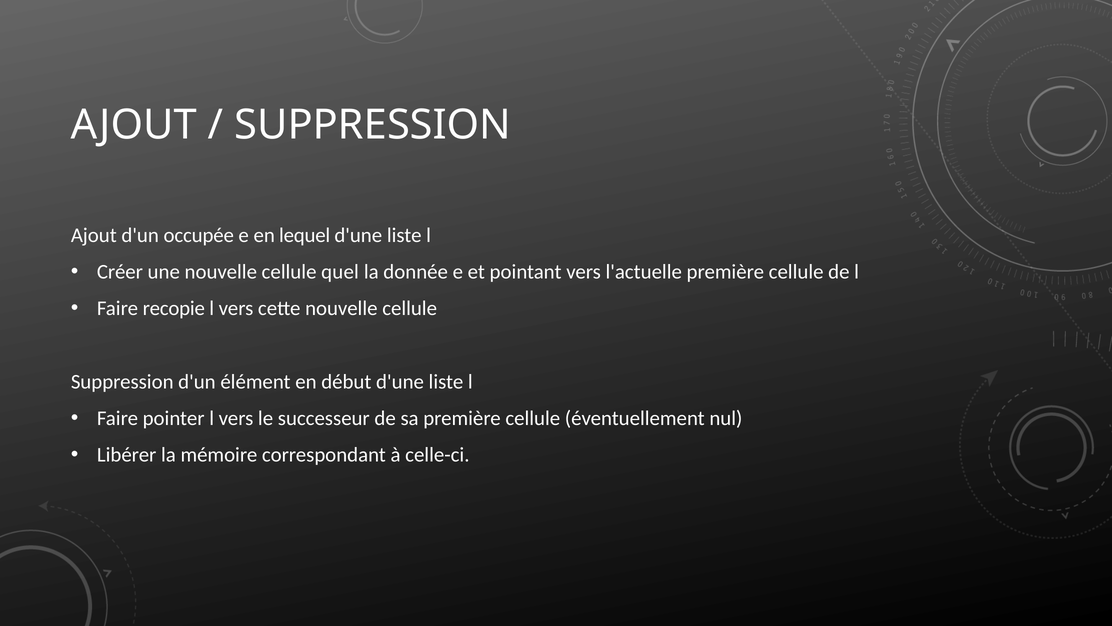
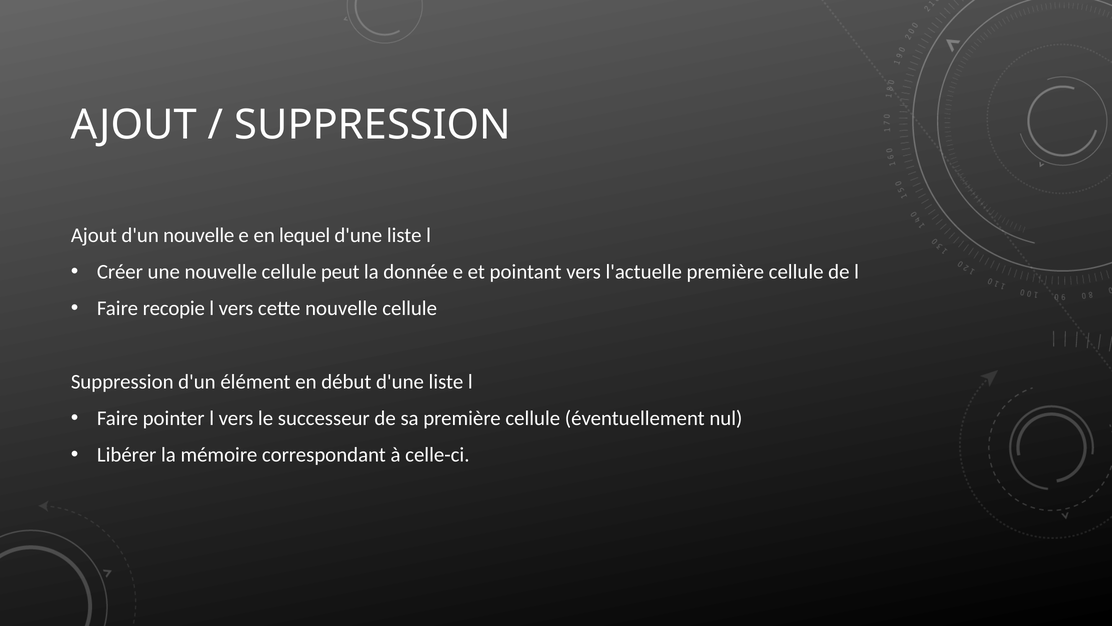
d'un occupée: occupée -> nouvelle (199, 235)
quel: quel -> peut (340, 272)
